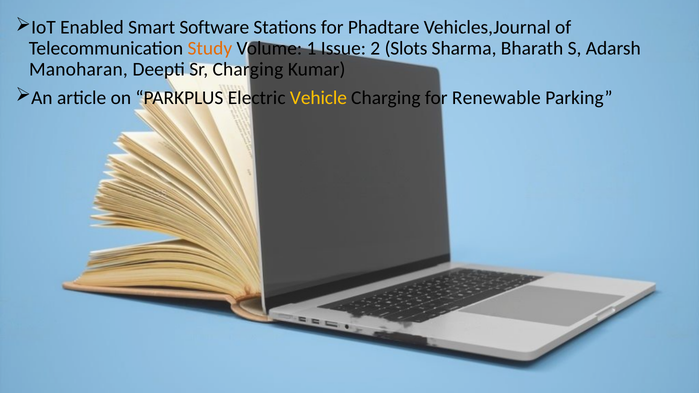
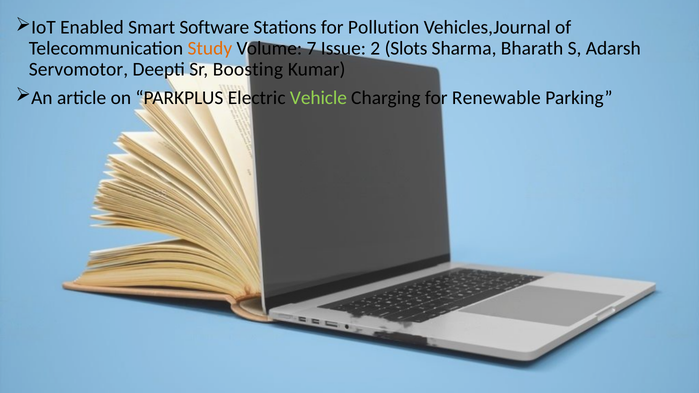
Phadtare: Phadtare -> Pollution (384, 28)
1: 1 -> 7 (311, 49)
Manoharan: Manoharan -> Servomotor (78, 70)
Sr Charging: Charging -> Boosting (248, 70)
Vehicle colour: yellow -> light green (318, 98)
